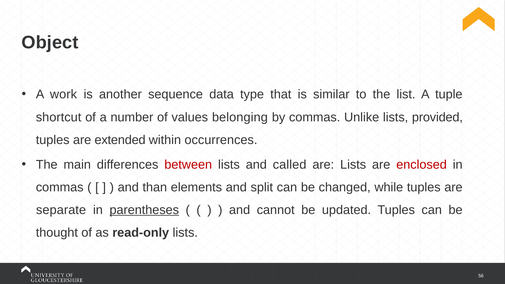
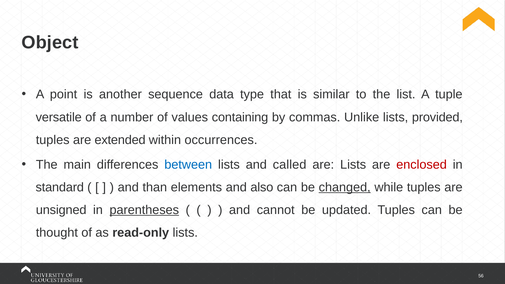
work: work -> point (64, 94)
shortcut: shortcut -> versatile (59, 117)
belonging: belonging -> containing (240, 117)
between colour: red -> blue (188, 165)
commas: commas -> standard (60, 187)
split: split -> also (262, 187)
changed underline: none -> present (345, 187)
separate: separate -> unsigned (61, 210)
